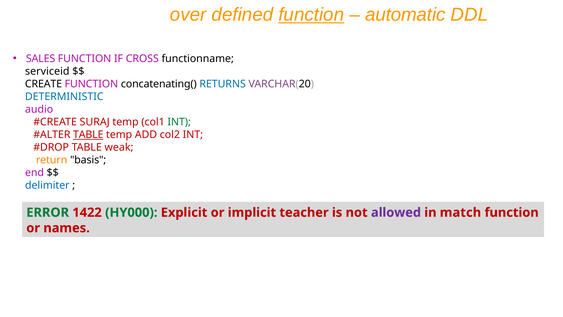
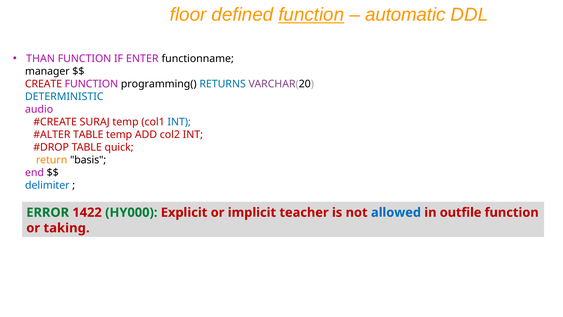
over: over -> floor (188, 15)
SALES: SALES -> THAN (41, 59)
CROSS: CROSS -> ENTER (142, 59)
serviceid: serviceid -> manager (47, 71)
CREATE colour: black -> red (44, 84)
concatenating(: concatenating( -> programming( (159, 84)
INT colour: green -> blue (179, 122)
TABLE underline: present -> none (88, 135)
weak: weak -> quick (119, 147)
allowed colour: purple -> blue (396, 212)
match: match -> outfile (461, 212)
names: names -> taking (67, 228)
